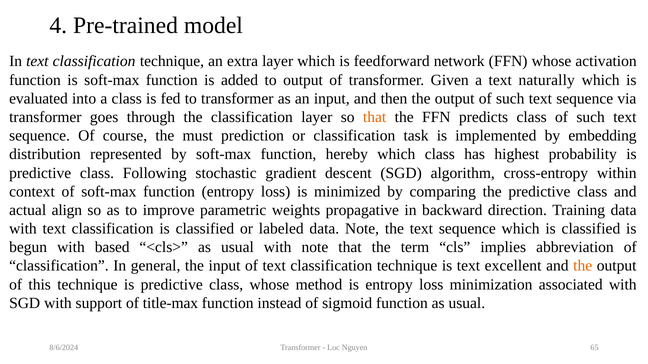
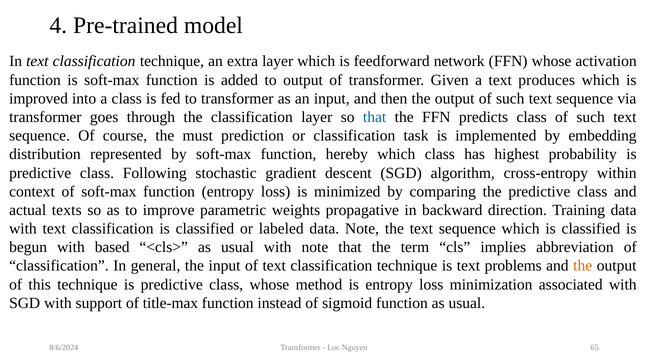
naturally: naturally -> produces (547, 80)
evaluated: evaluated -> improved (39, 99)
that colour: orange -> blue (375, 117)
align: align -> texts (67, 210)
excellent: excellent -> problems (513, 266)
